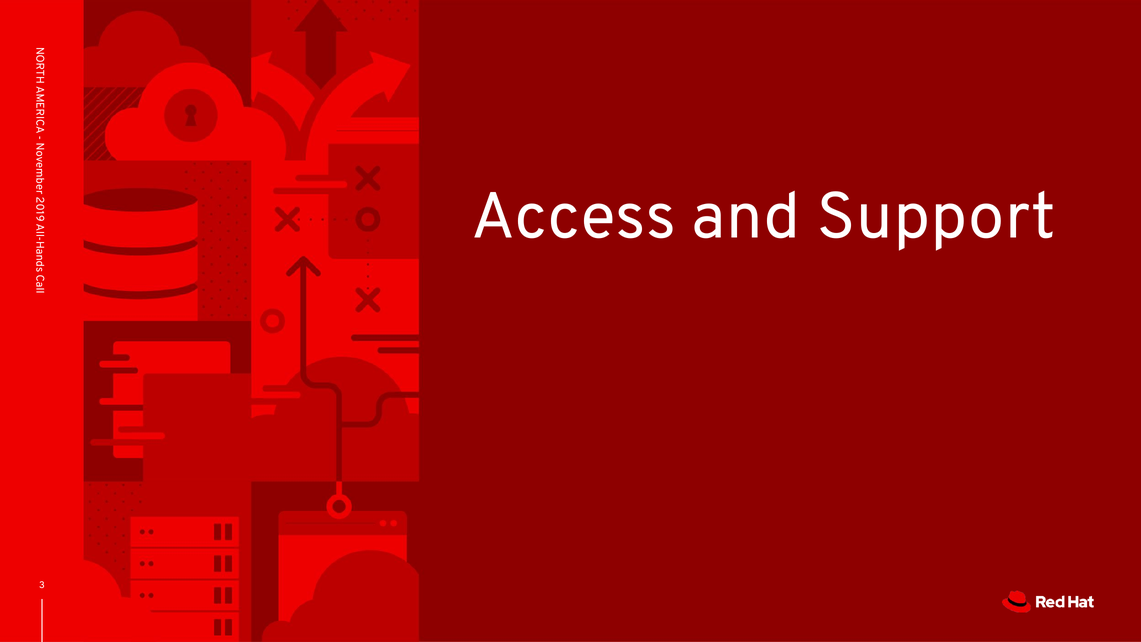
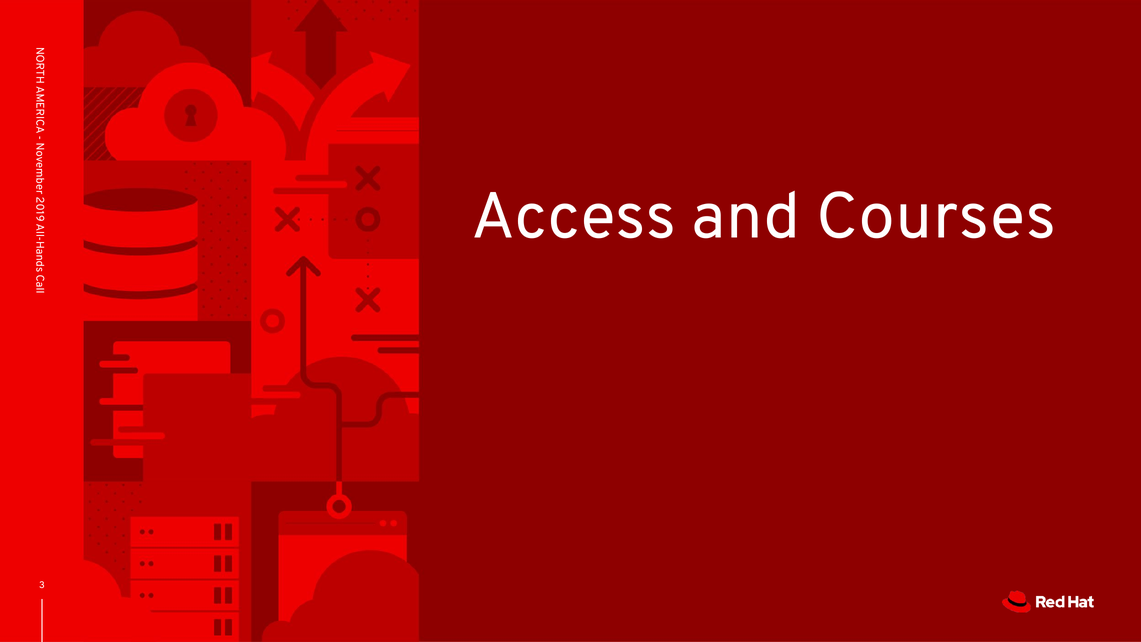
Support: Support -> Courses (936, 216)
